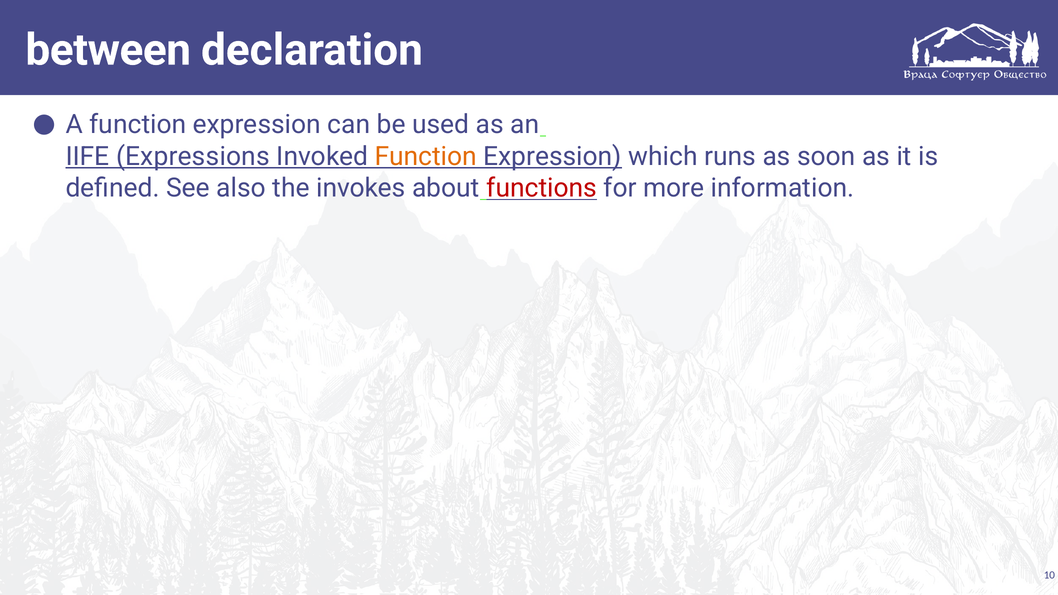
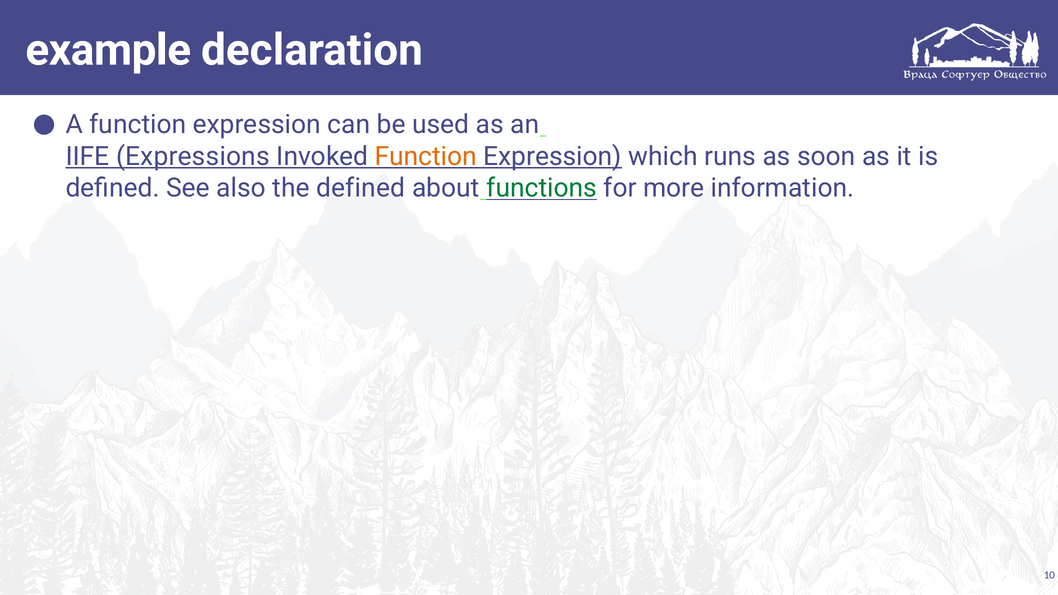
between: between -> example (108, 50)
the invokes: invokes -> defined (361, 188)
functions colour: red -> green (542, 188)
